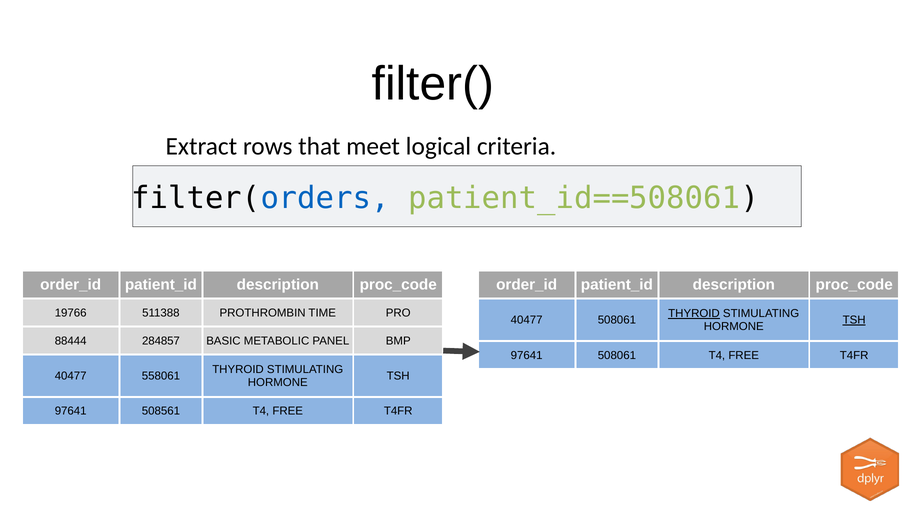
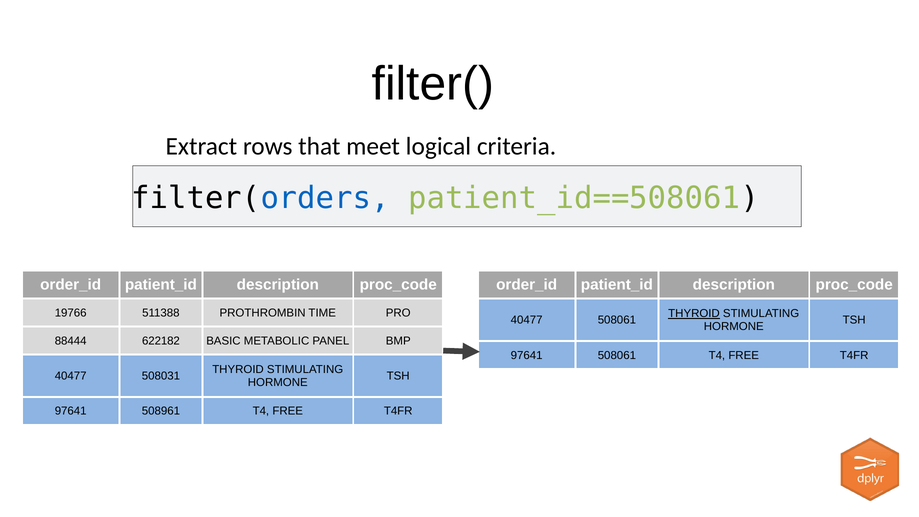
TSH underline: present -> none (854, 320)
284857: 284857 -> 622182 (161, 341)
558061: 558061 -> 508031 (161, 376)
508561: 508561 -> 508961 (161, 411)
